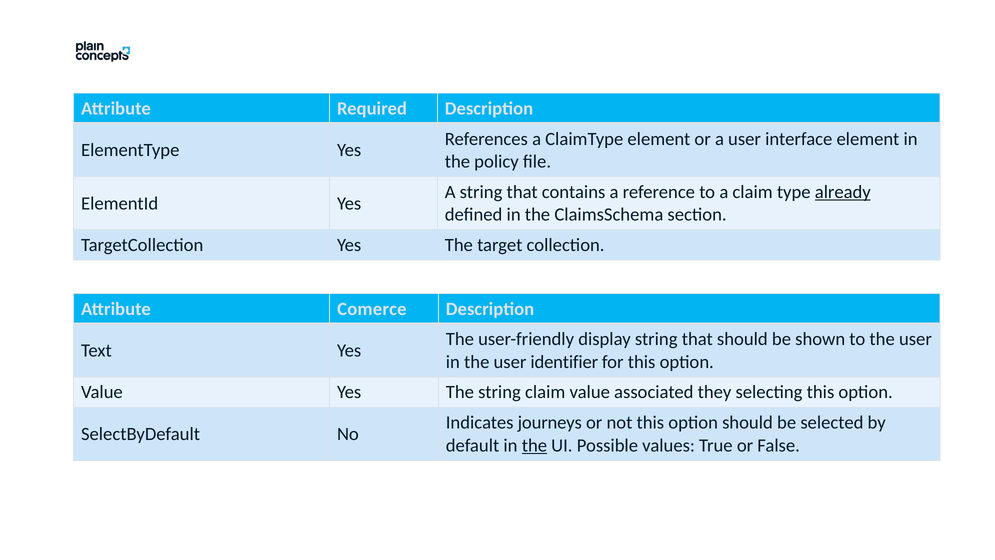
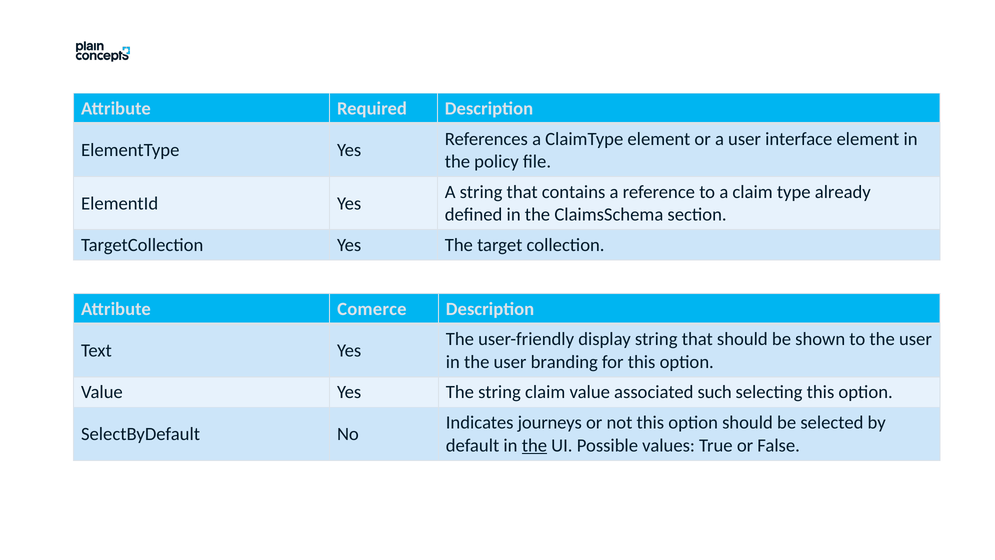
already underline: present -> none (843, 192)
identifier: identifier -> branding (564, 362)
they: they -> such (715, 392)
